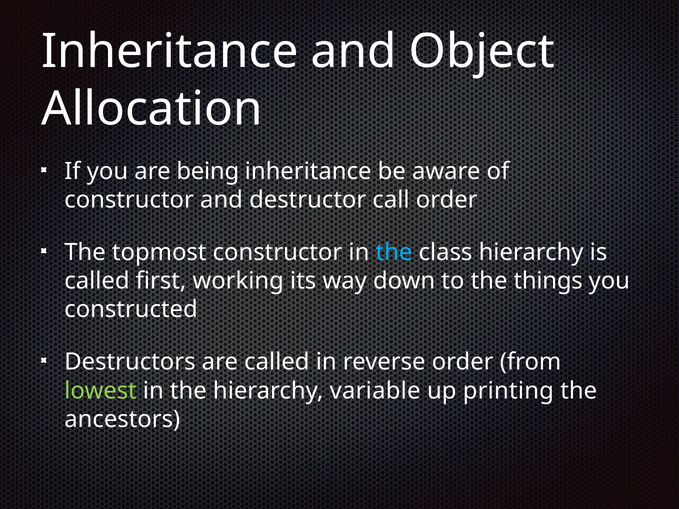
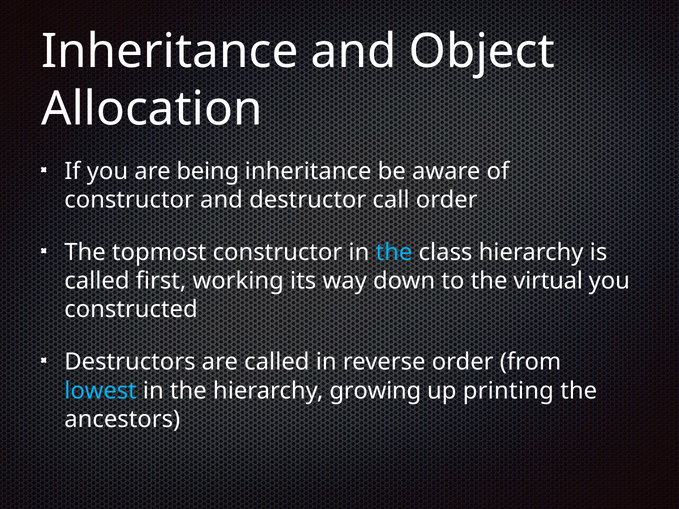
things: things -> virtual (548, 281)
lowest colour: light green -> light blue (101, 391)
variable: variable -> growing (375, 391)
